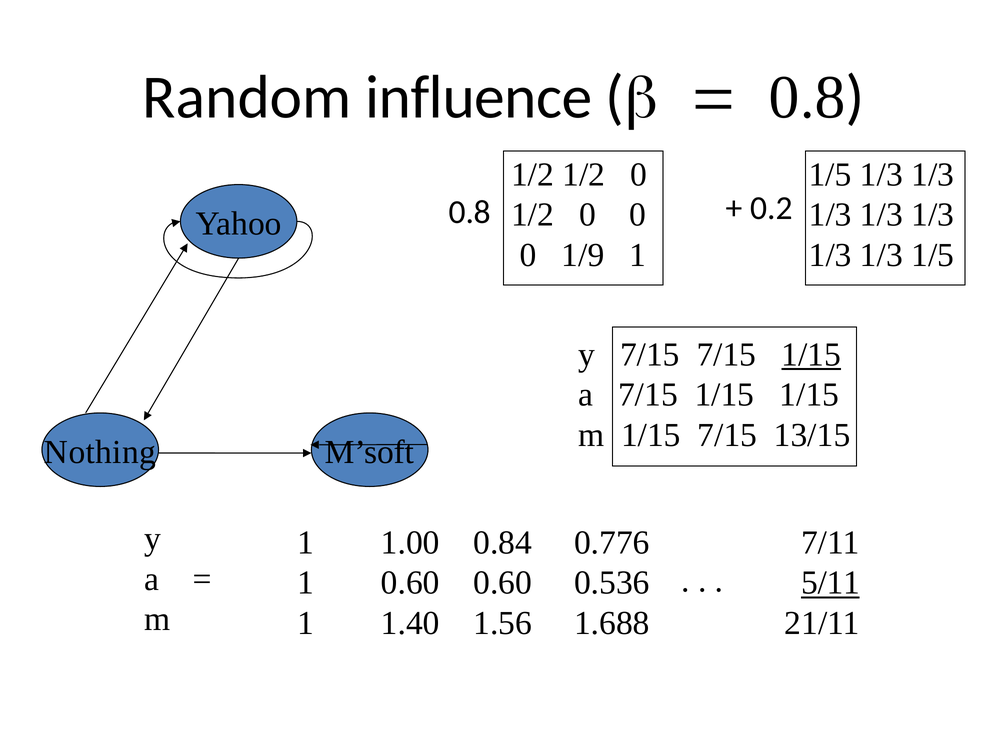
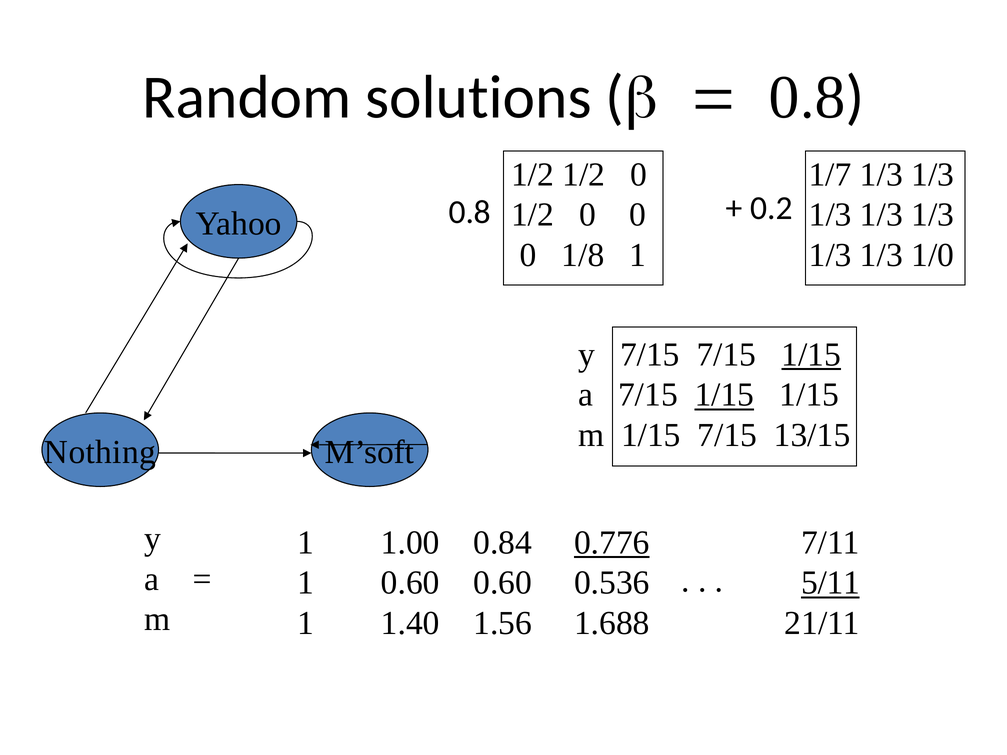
influence: influence -> solutions (479, 97)
1/5: 1/5 -> 1/7 (830, 175)
1/9: 1/9 -> 1/8 (583, 255)
1/3 1/5: 1/5 -> 1/0 (933, 255)
1/15 underline: none -> present (724, 395)
0.776 underline: none -> present (612, 543)
